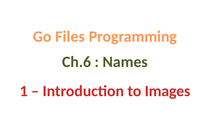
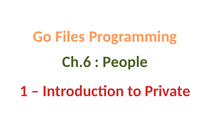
Names: Names -> People (125, 62)
Images: Images -> Private (168, 91)
